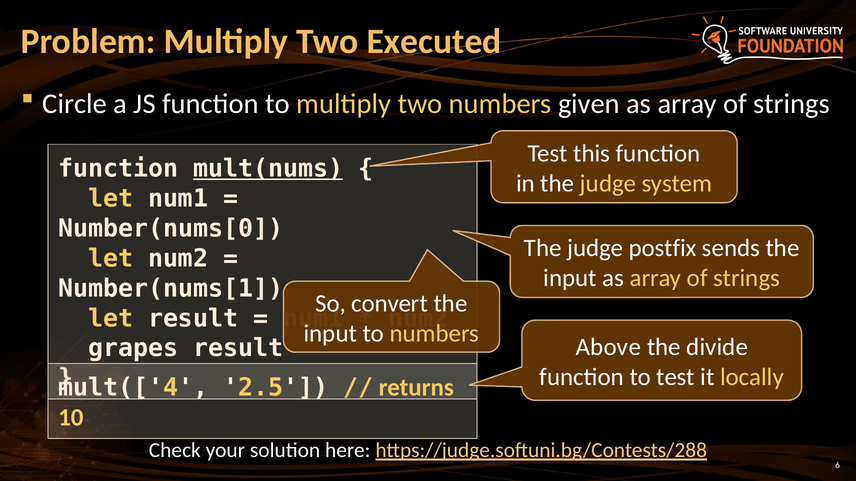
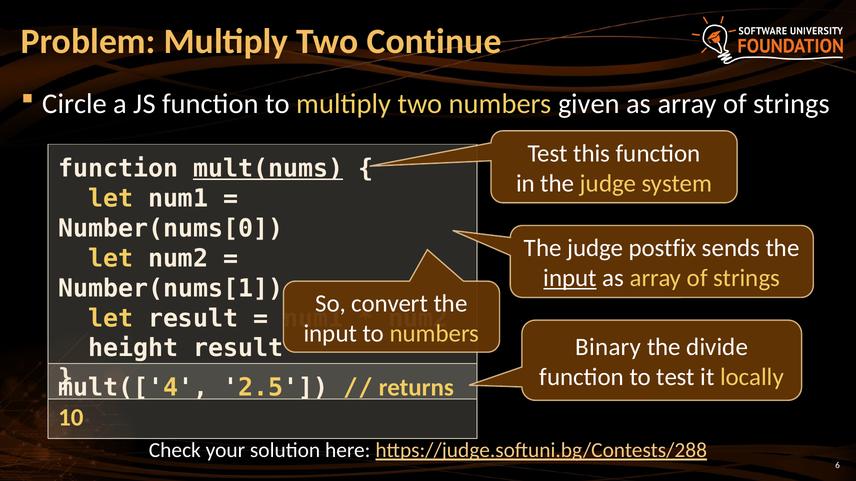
Executed: Executed -> Continue (434, 42)
input underline: none -> present (570, 279)
Above: Above -> Binary (608, 347)
grapes: grapes -> height (133, 349)
